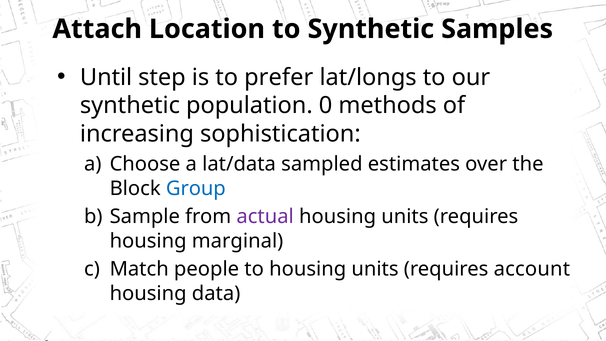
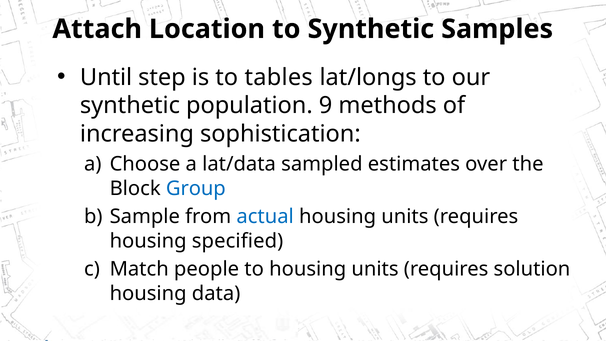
prefer: prefer -> tables (279, 77)
0: 0 -> 9 (326, 106)
actual colour: purple -> blue (265, 217)
marginal: marginal -> specified (238, 241)
account: account -> solution (532, 269)
